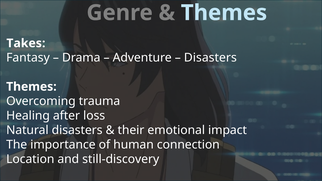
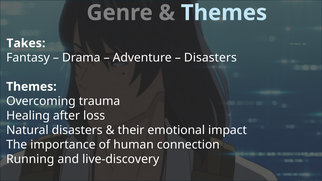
Location: Location -> Running (30, 159)
still-discovery: still-discovery -> live-discovery (121, 159)
